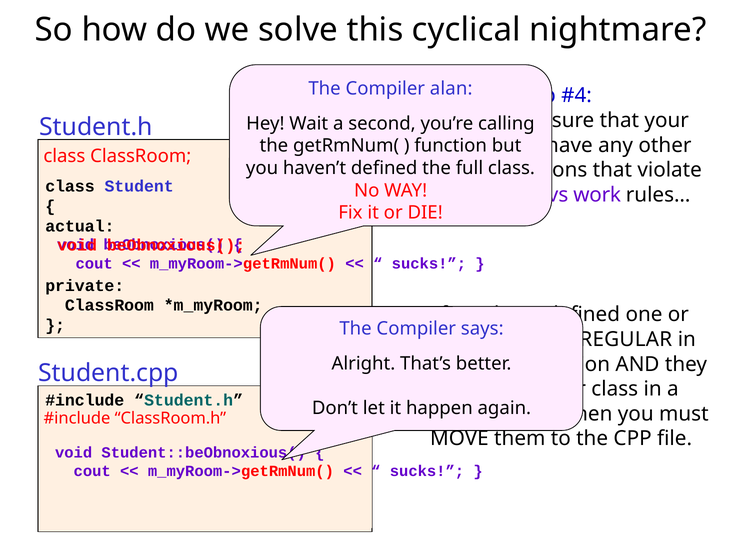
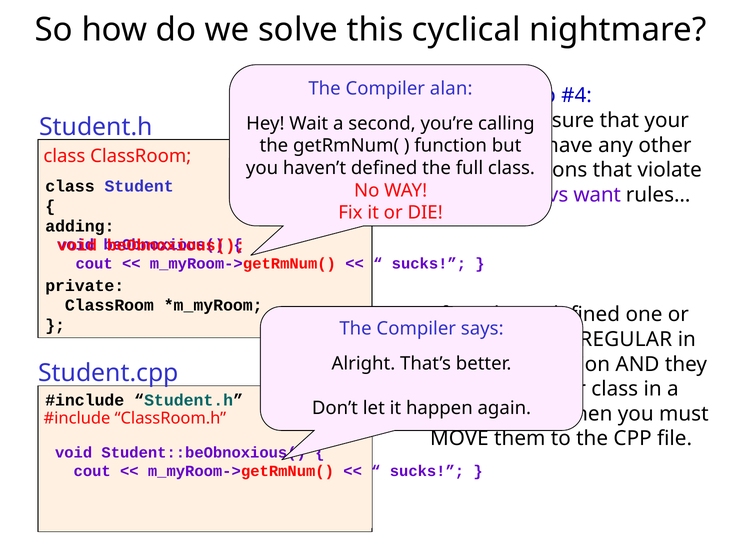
work: work -> want (597, 195)
actual: actual -> adding (80, 226)
